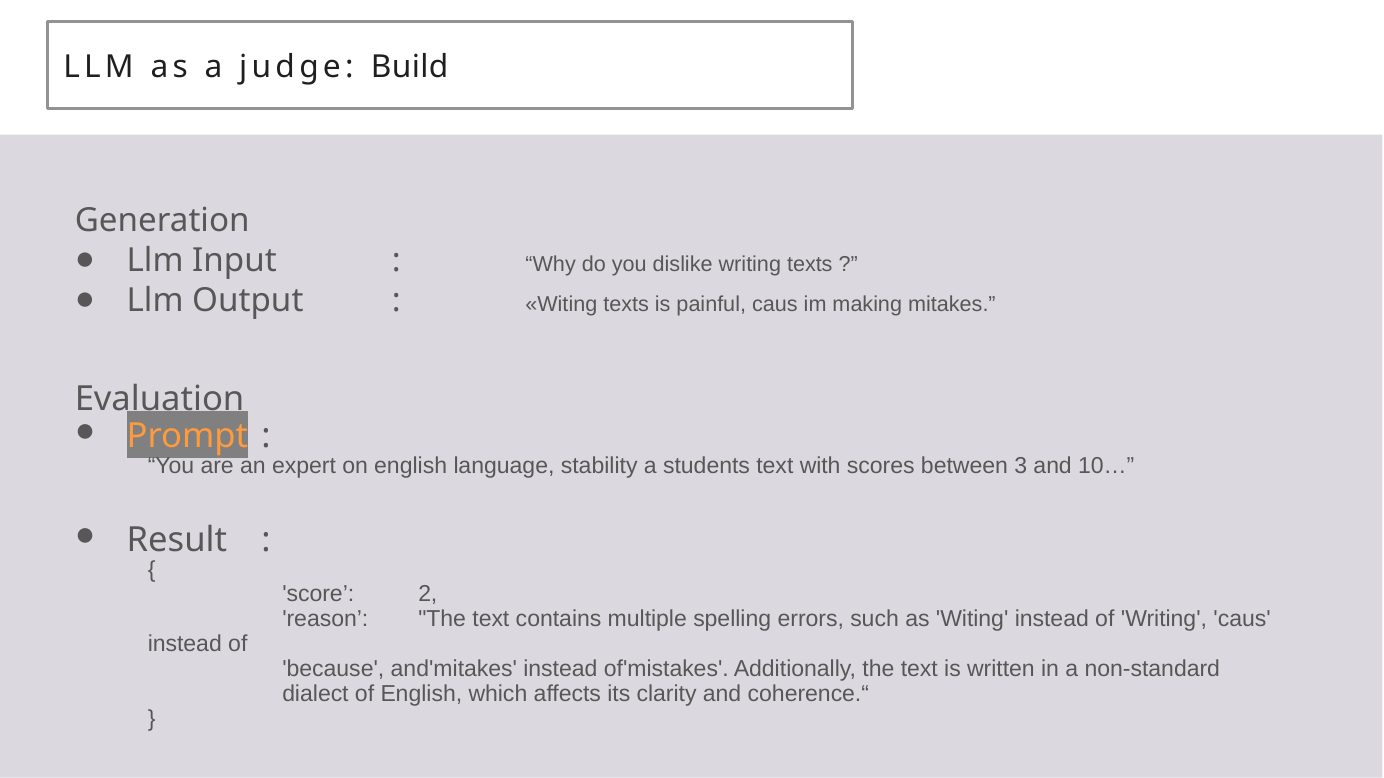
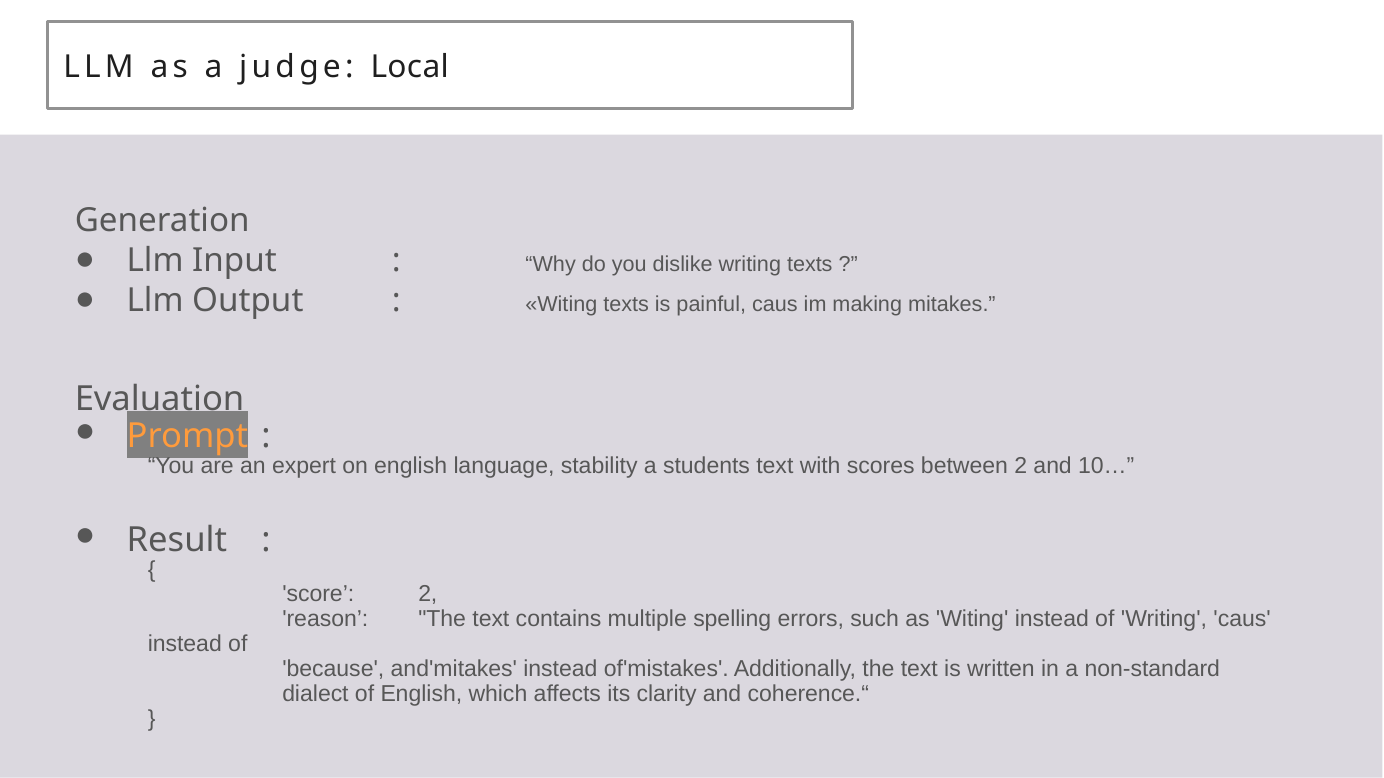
Build: Build -> Local (410, 67)
between 3: 3 -> 2 (1021, 466)
